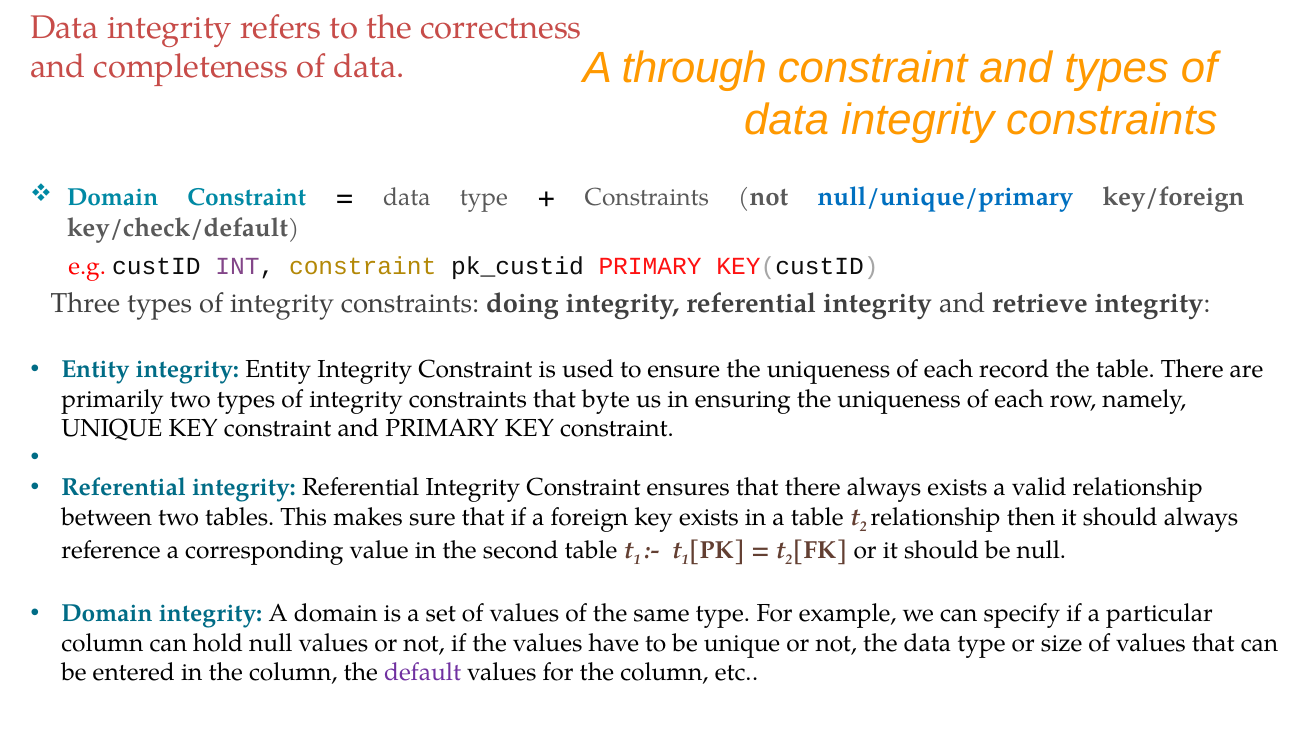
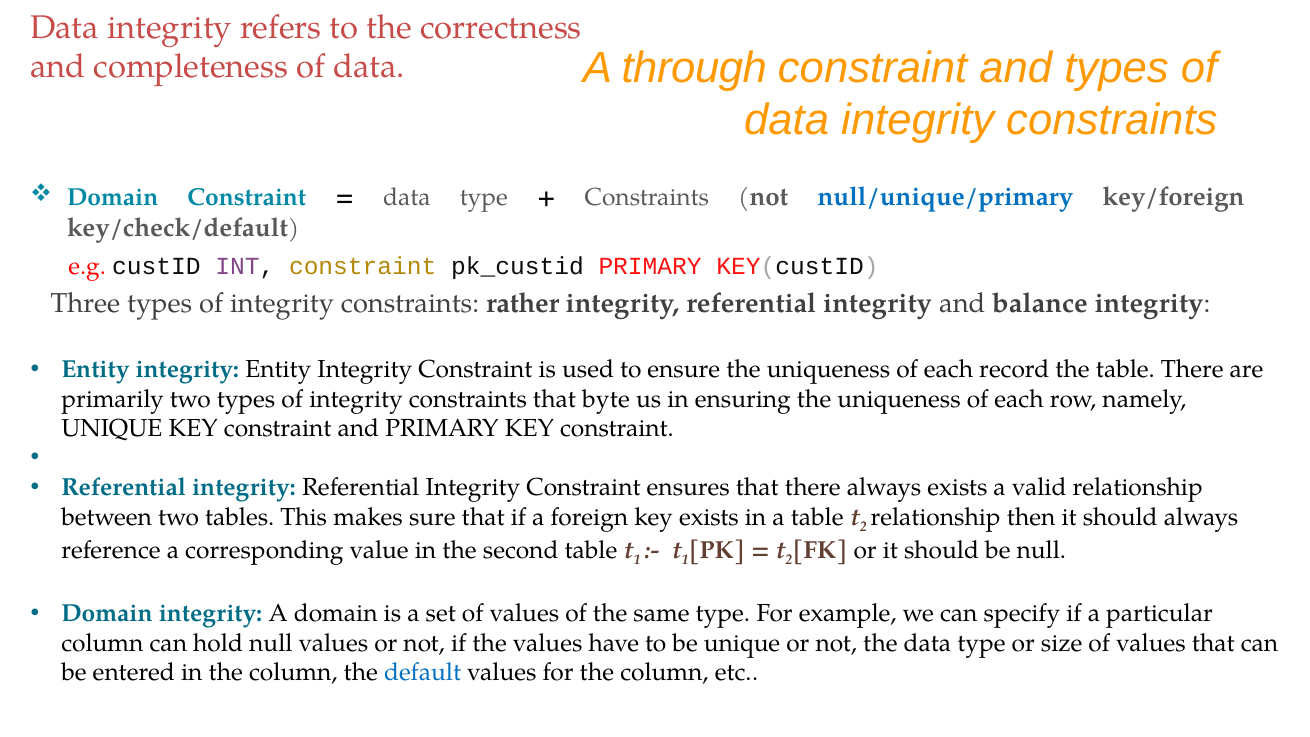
doing: doing -> rather (523, 303)
retrieve: retrieve -> balance (1040, 303)
default colour: purple -> blue (423, 672)
